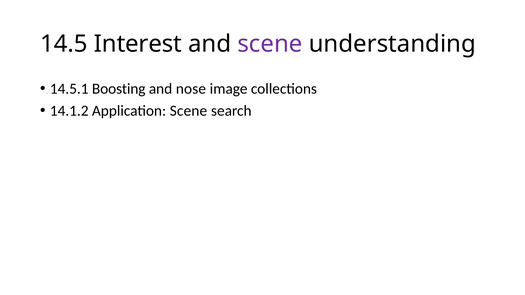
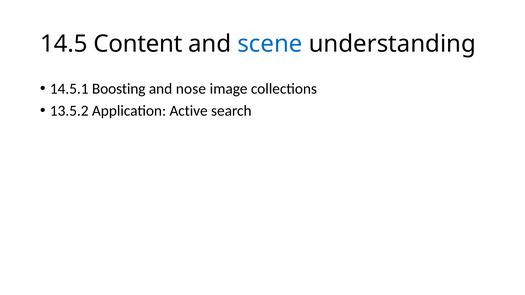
Interest: Interest -> Content (138, 44)
scene colour: purple -> blue (270, 44)
14.1.2: 14.1.2 -> 13.5.2 (69, 111)
Application Scene: Scene -> Active (189, 111)
